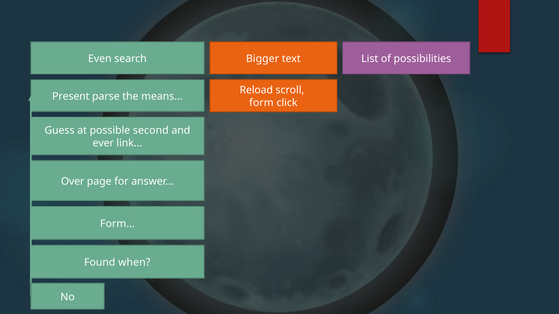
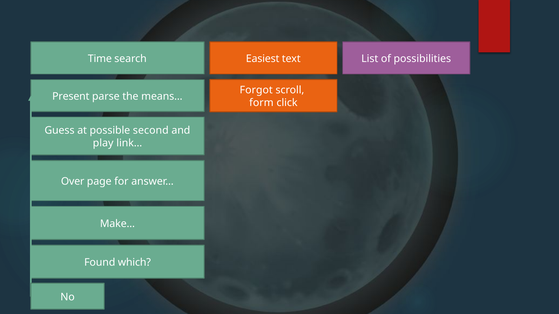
Even: Even -> Time (100, 59)
Bigger: Bigger -> Easiest (263, 59)
Reload: Reload -> Forgot (256, 90)
ever: ever -> play (103, 143)
Form…: Form… -> Make… (117, 224)
when: when -> which (134, 263)
